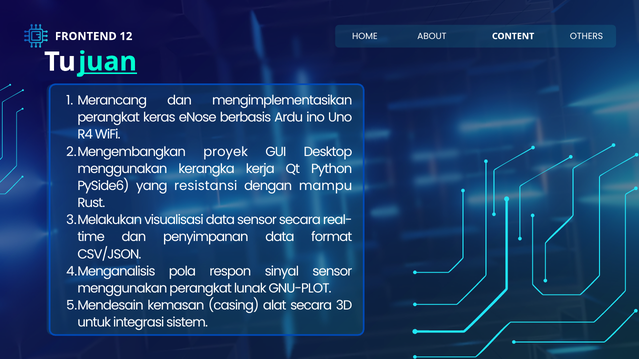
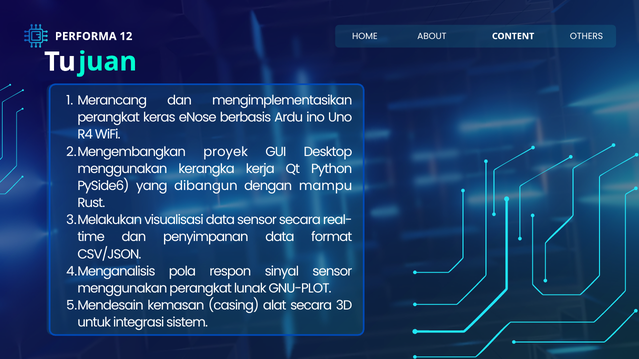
FRONTEND: FRONTEND -> PERFORMA (86, 36)
juan underline: present -> none (108, 62)
resistansi: resistansi -> dibangun (206, 186)
